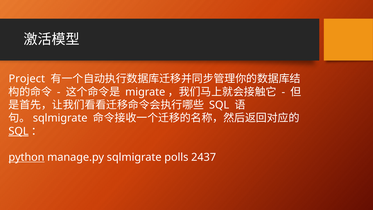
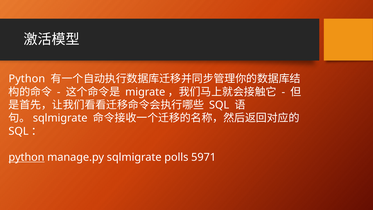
Project: Project -> Python (27, 79)
SQL underline: present -> none (19, 131)
2437: 2437 -> 5971 (204, 157)
